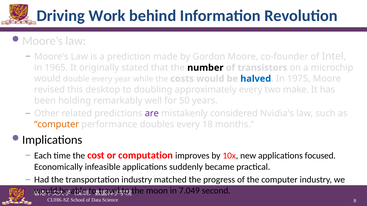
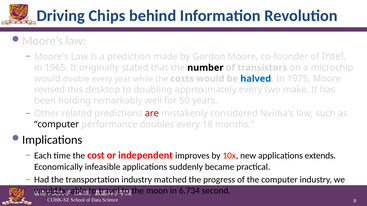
Work: Work -> Chips (107, 16)
are colour: purple -> red (152, 114)
computer colour: orange -> black (57, 125)
computation: computation -> independent (146, 156)
focused: focused -> extends (320, 156)
7.049: 7.049 -> 6.734 (189, 191)
